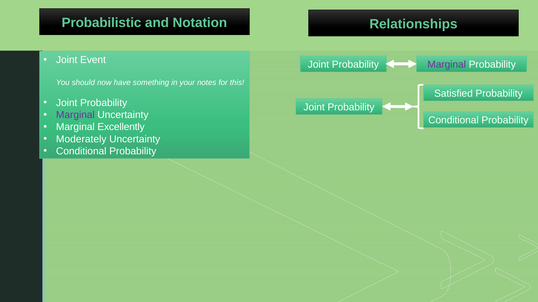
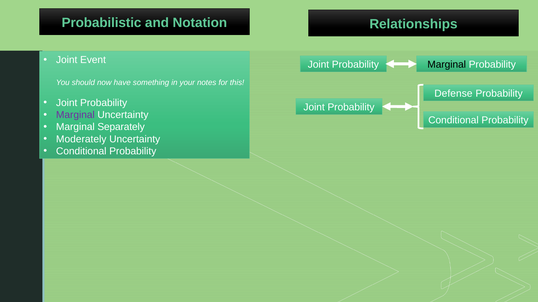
Marginal colour: purple -> black (447, 65)
Satisfied: Satisfied -> Defense (453, 94)
Excellently: Excellently -> Separately (121, 127)
